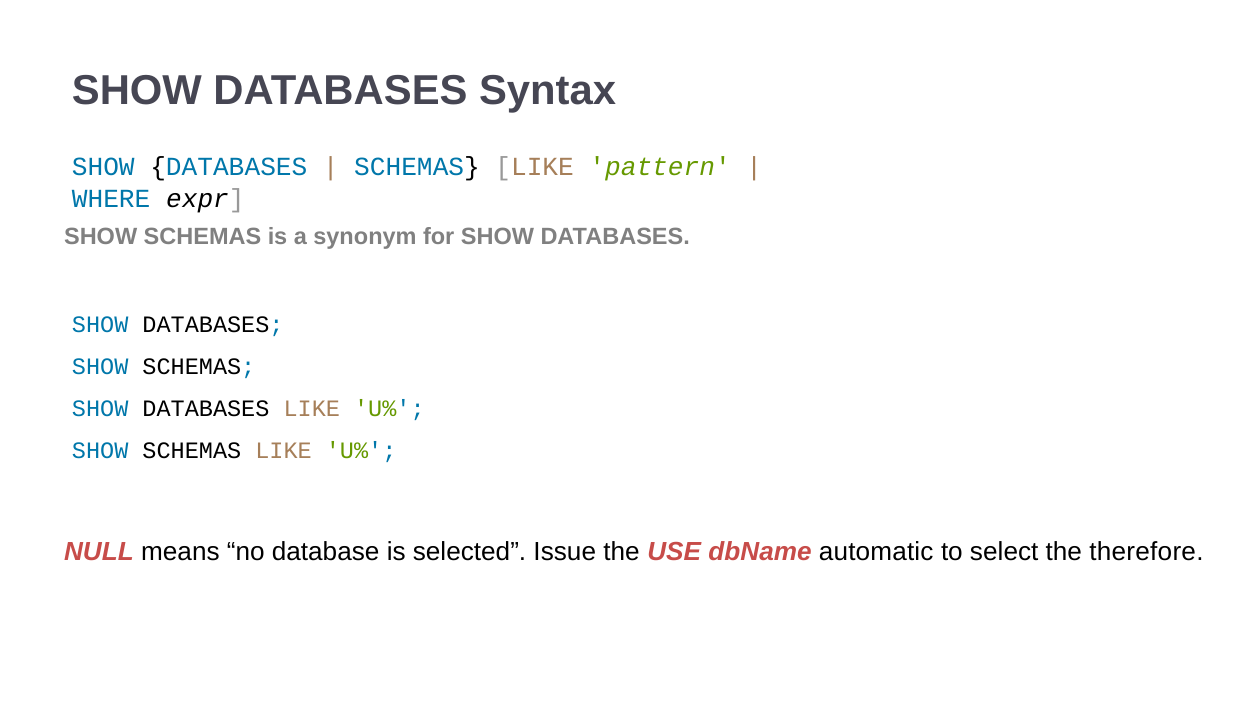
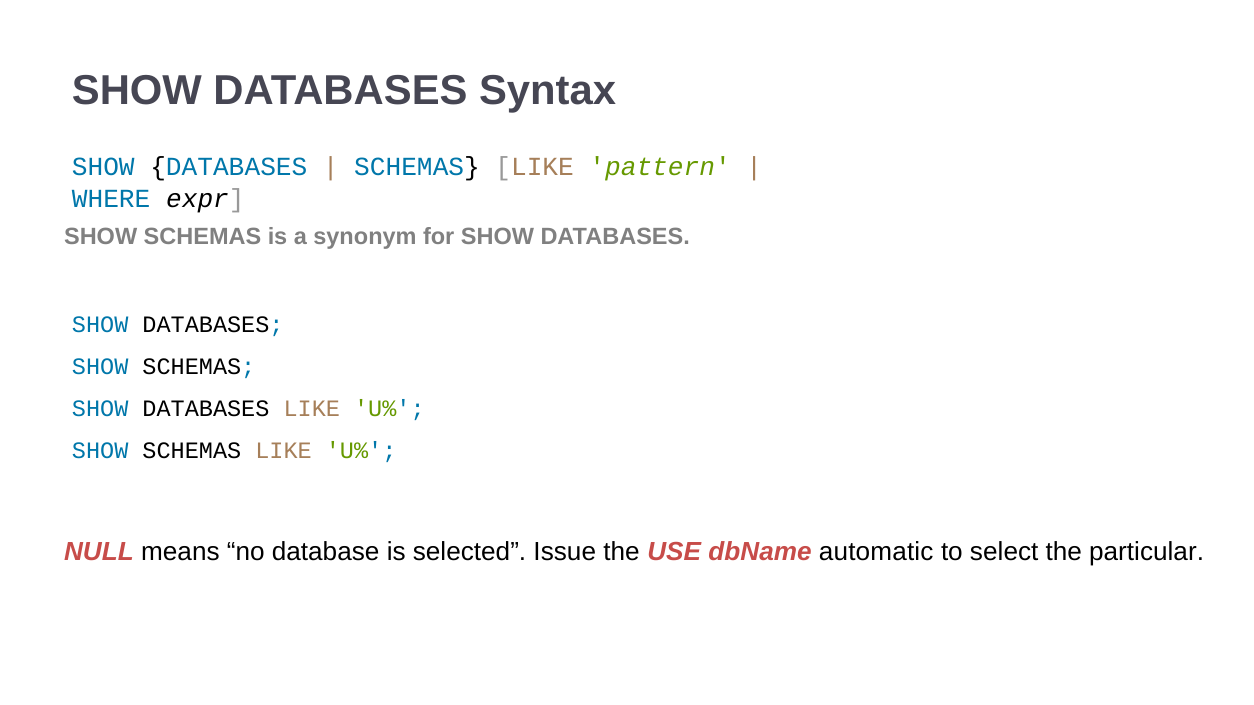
therefore: therefore -> particular (1147, 552)
